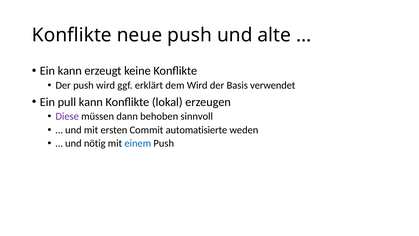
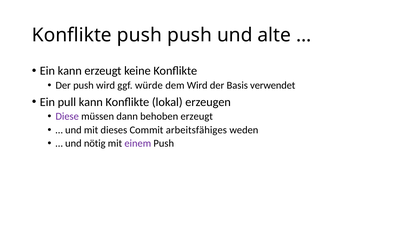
Konflikte neue: neue -> push (139, 35)
erklärt: erklärt -> würde (149, 85)
behoben sinnvoll: sinnvoll -> erzeugt (197, 116)
ersten: ersten -> dieses (114, 130)
automatisierte: automatisierte -> arbeitsfähiges (196, 130)
einem colour: blue -> purple (138, 143)
